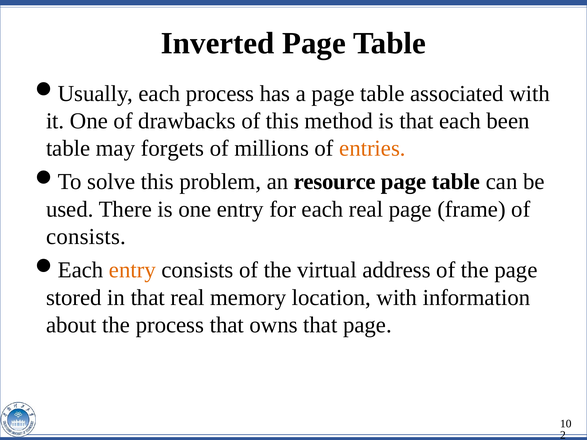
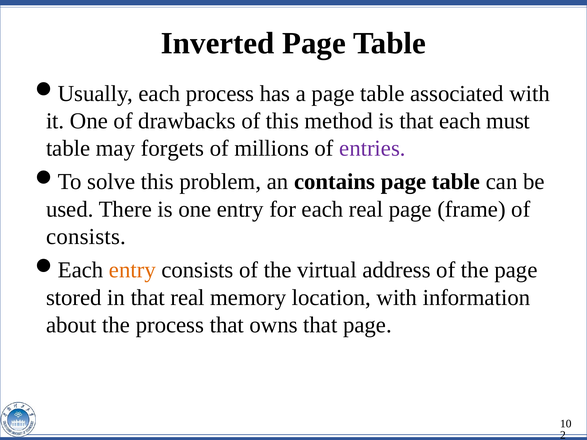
been: been -> must (508, 121)
entries colour: orange -> purple (372, 148)
resource: resource -> contains (335, 182)
